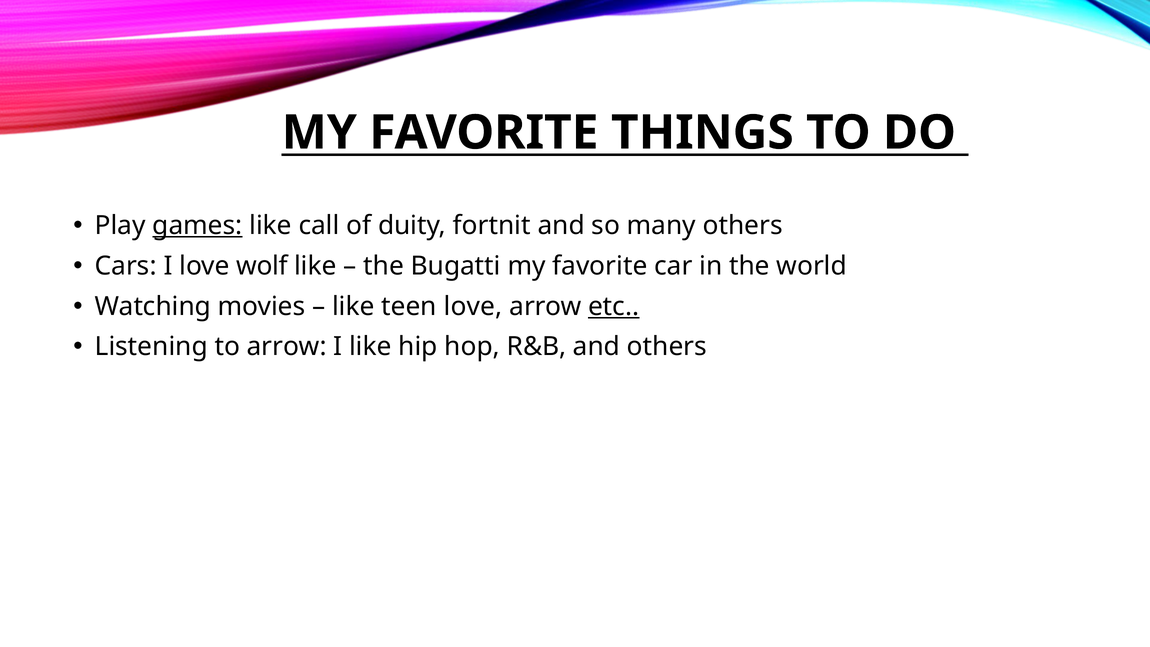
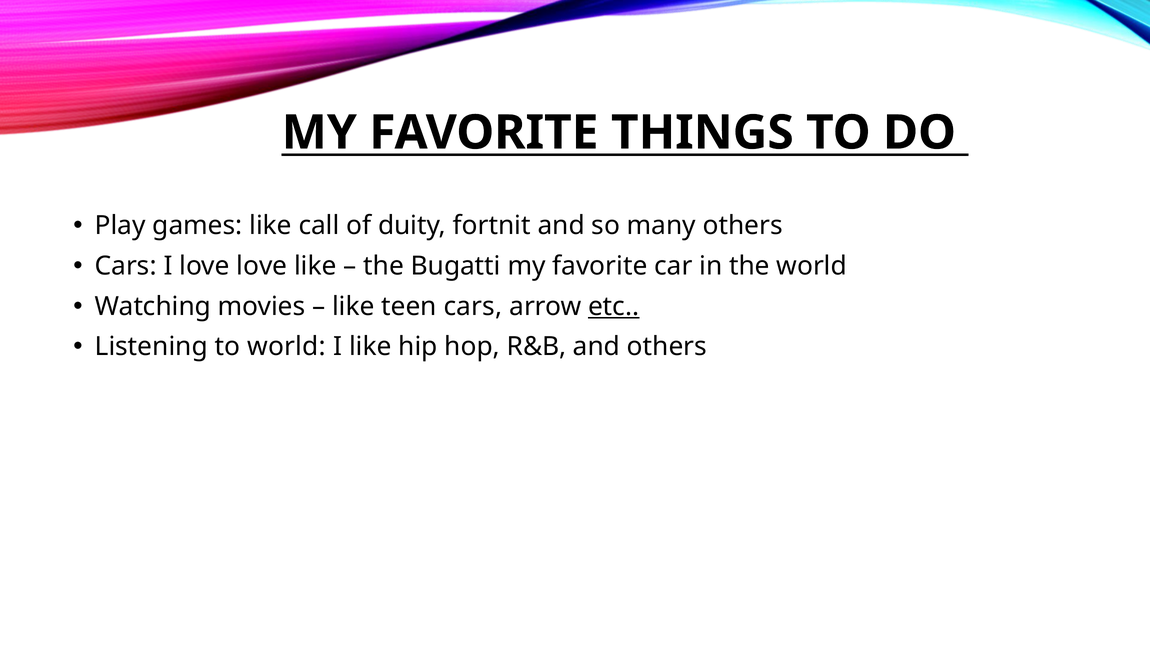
games underline: present -> none (197, 225)
love wolf: wolf -> love (262, 266)
teen love: love -> cars (473, 306)
to arrow: arrow -> world (287, 347)
